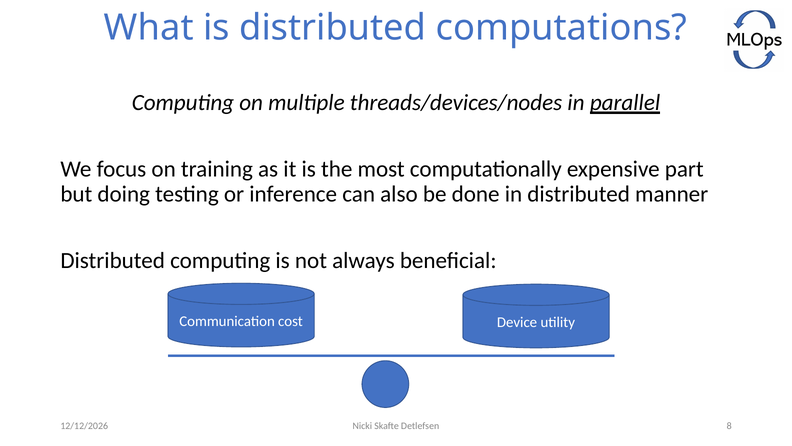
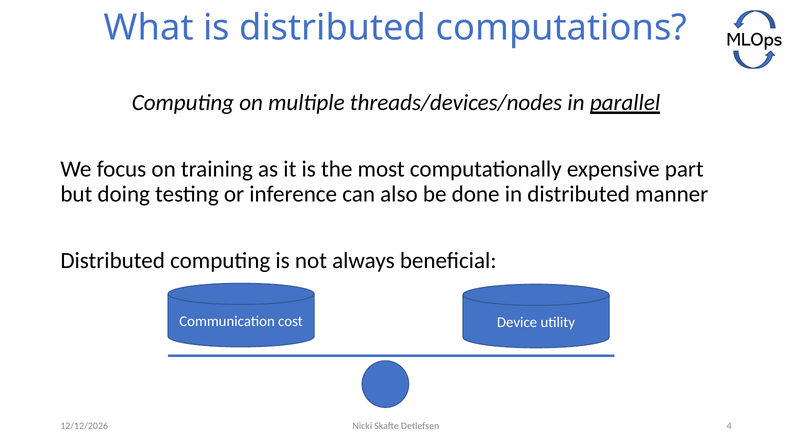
8: 8 -> 4 (729, 425)
